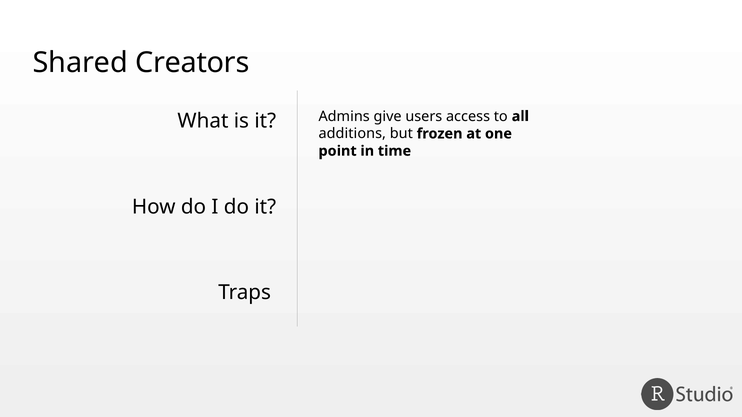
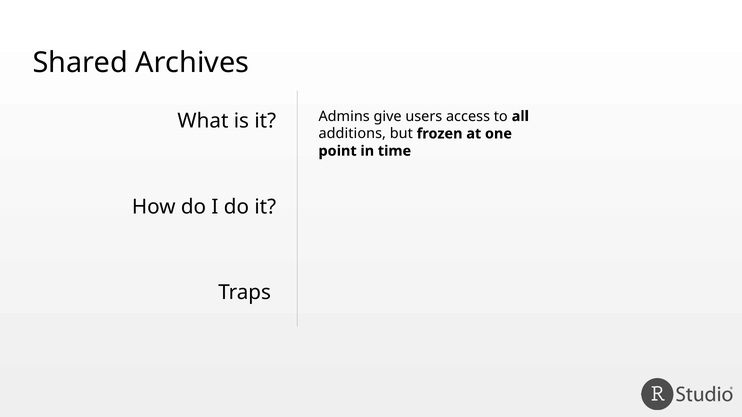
Creators: Creators -> Archives (192, 63)
